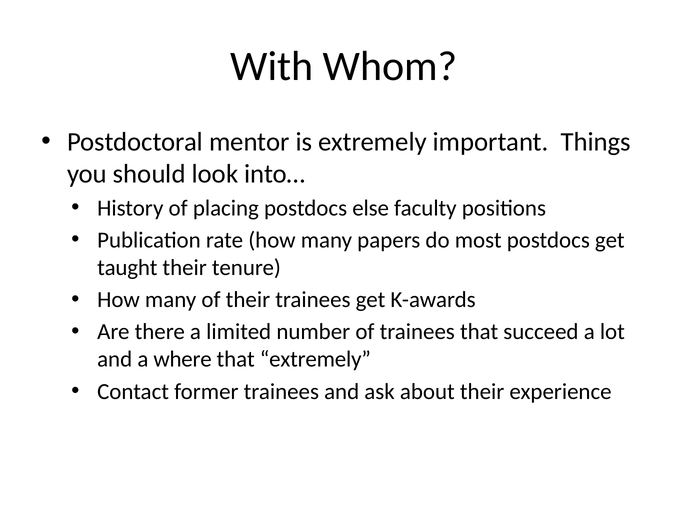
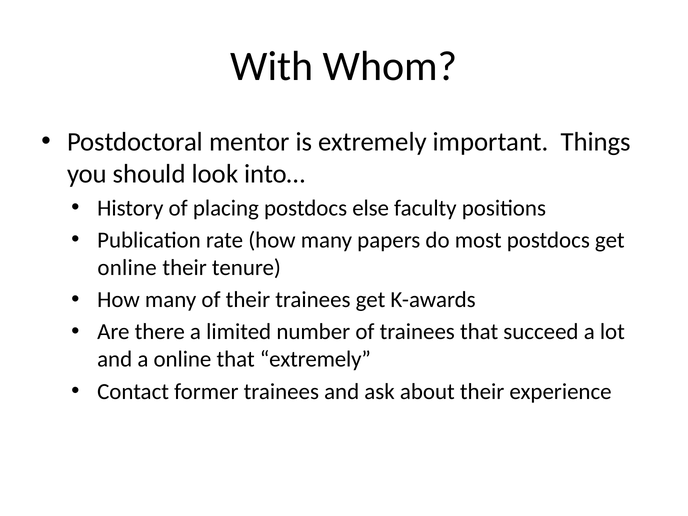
taught: taught -> online (127, 268)
a where: where -> online (182, 359)
